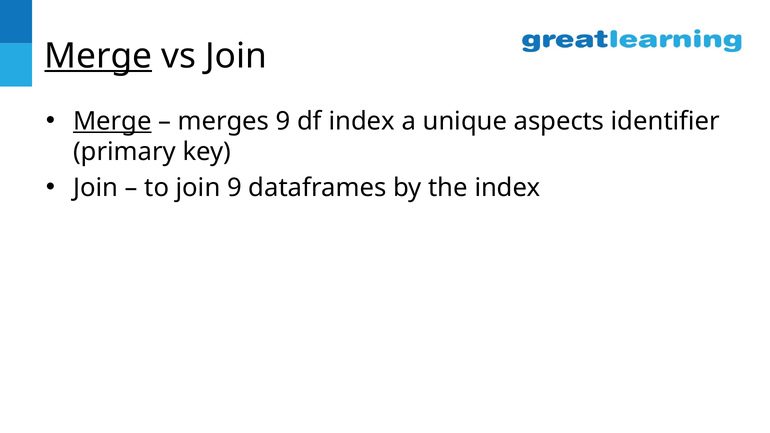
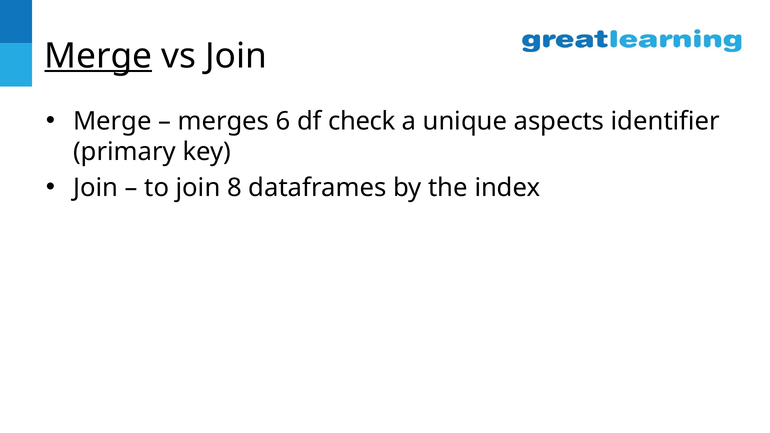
Merge underline: present -> none (112, 121)
merges 9: 9 -> 6 (283, 121)
df index: index -> check (362, 121)
join 9: 9 -> 8 (234, 188)
